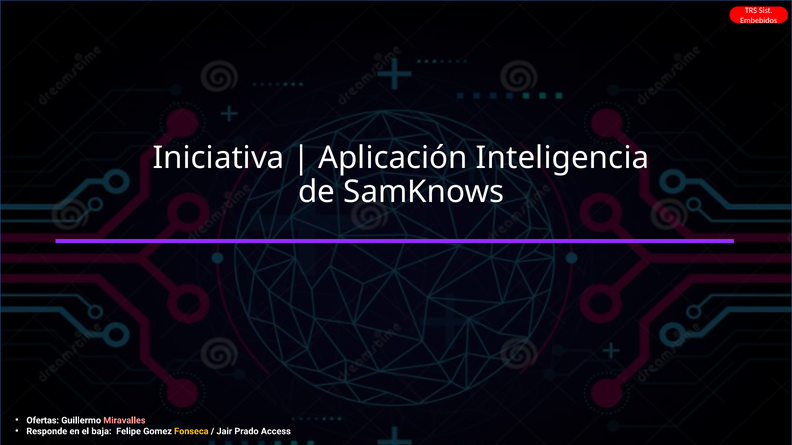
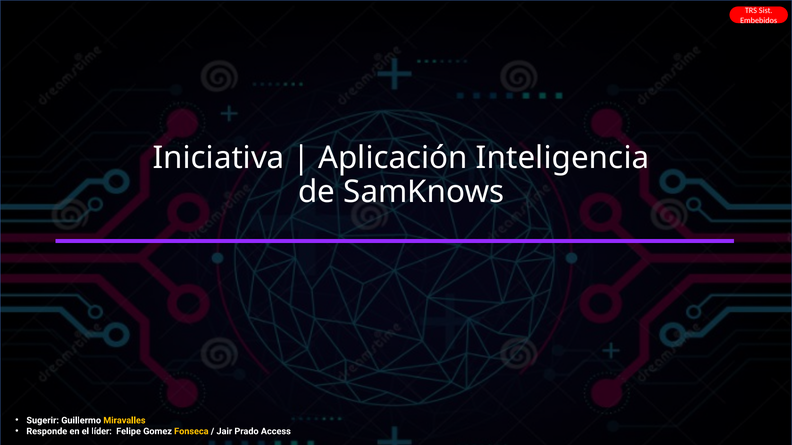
Ofertas: Ofertas -> Sugerir (43, 421)
Miravalles colour: pink -> yellow (124, 421)
baja: baja -> líder (102, 432)
